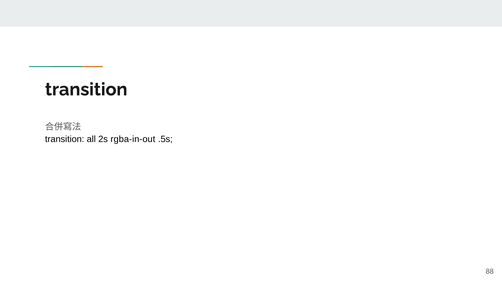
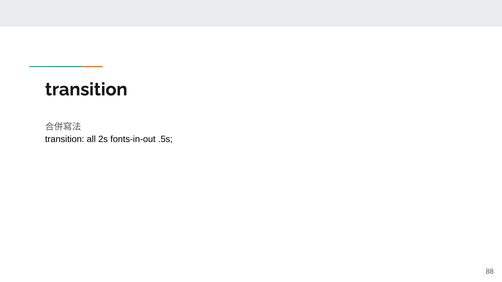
rgba-in-out: rgba-in-out -> fonts-in-out (133, 139)
